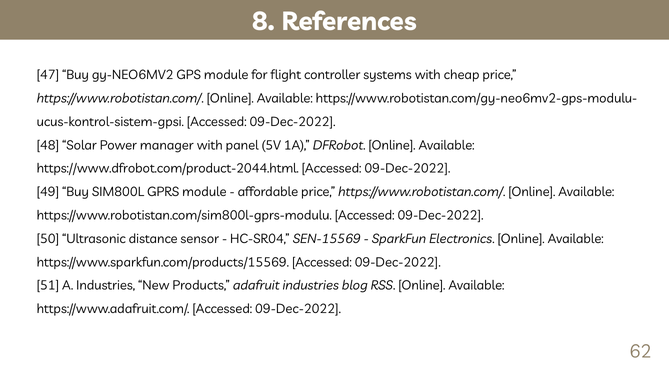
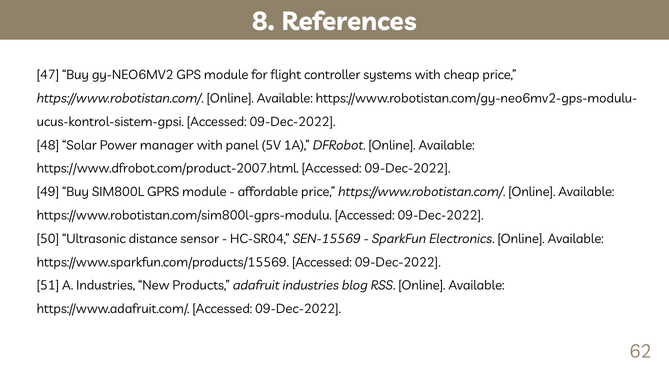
https://www.dfrobot.com/product-2044.html: https://www.dfrobot.com/product-2044.html -> https://www.dfrobot.com/product-2007.html (168, 169)
